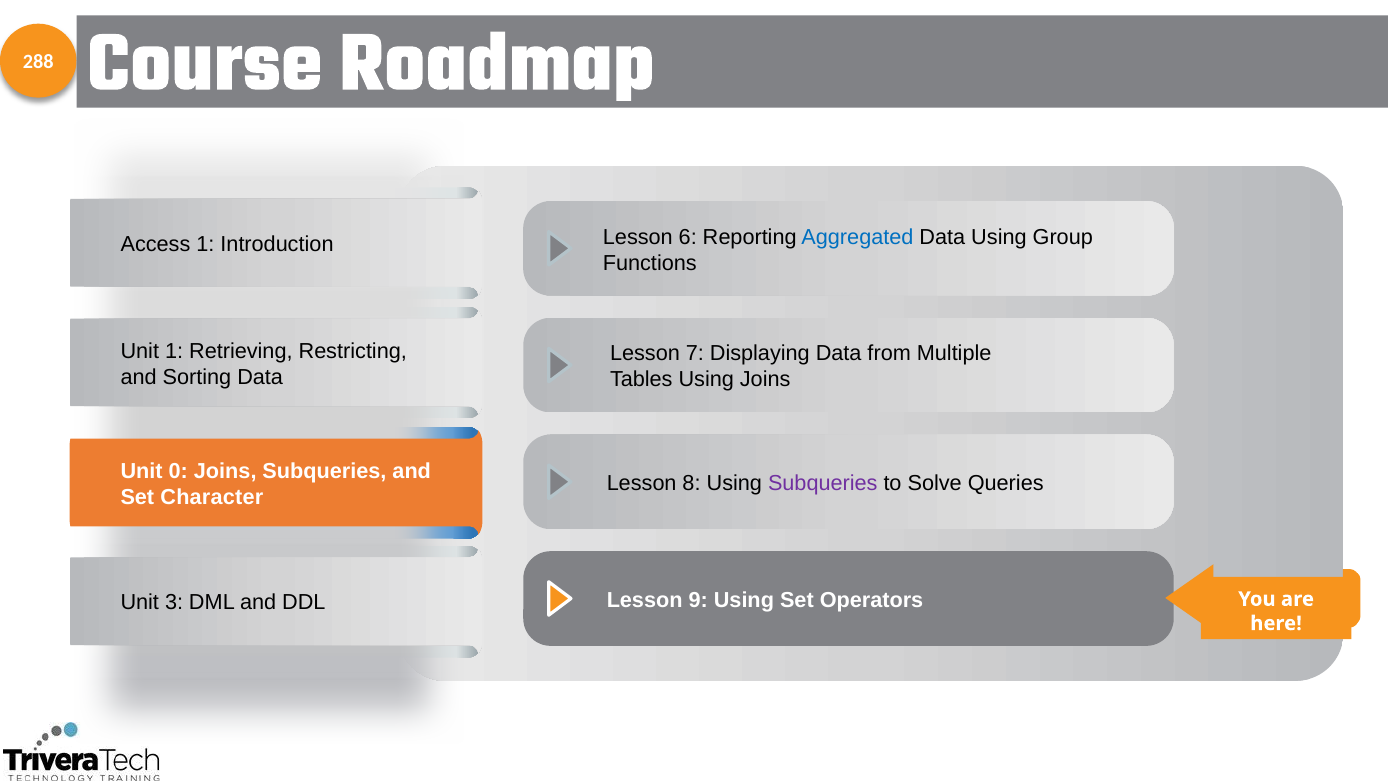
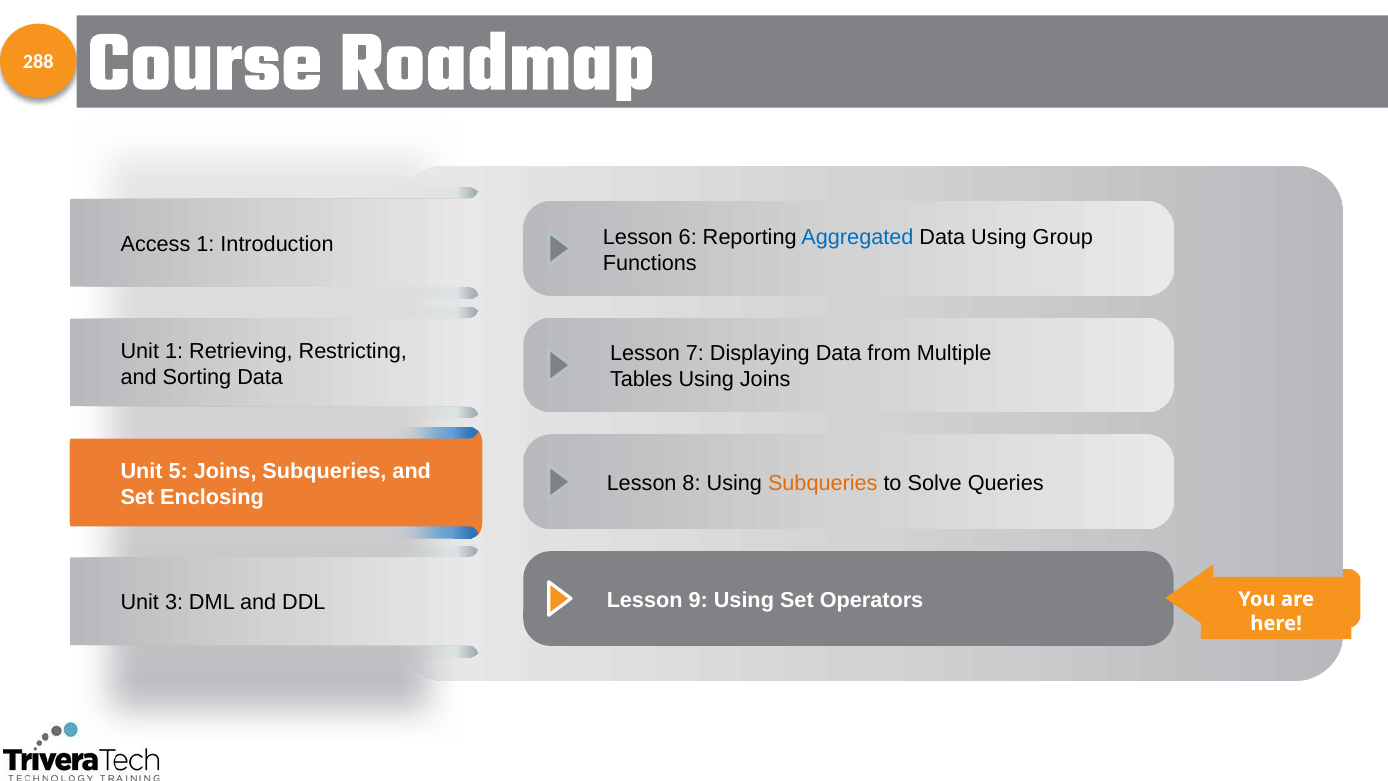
0: 0 -> 5 (178, 471)
Subqueries colour: purple -> orange (823, 483)
Character: Character -> Enclosing (212, 497)
